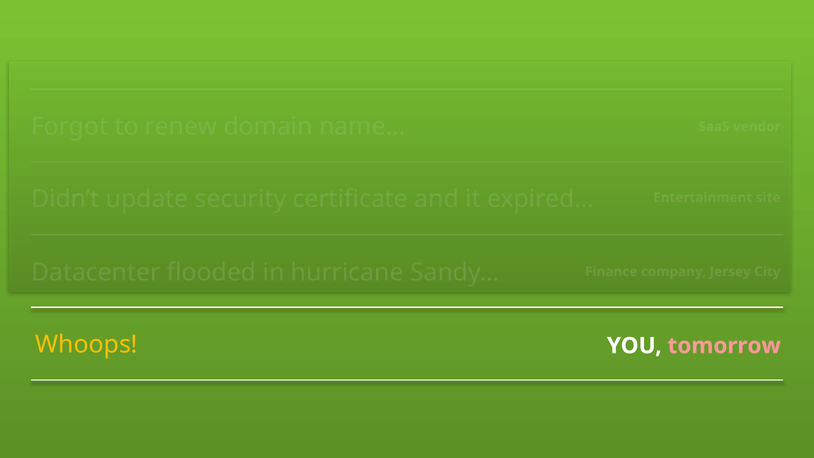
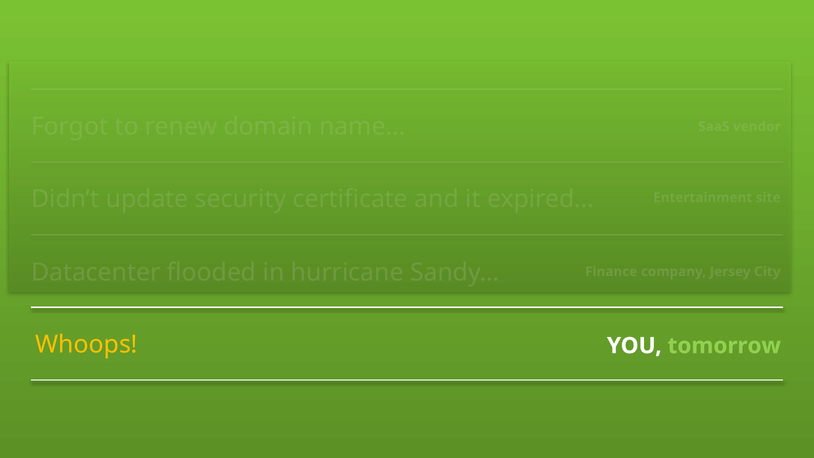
tomorrow colour: pink -> light green (724, 346)
